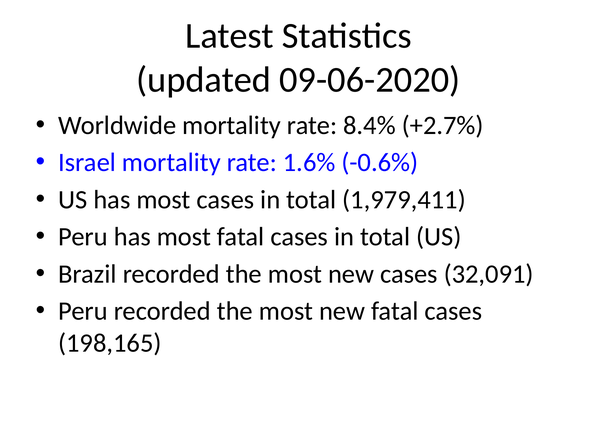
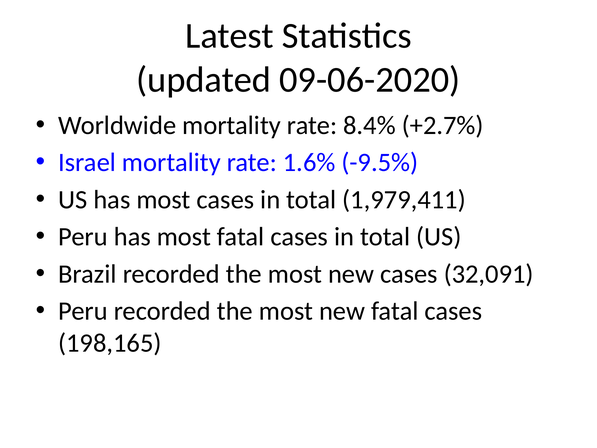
-0.6%: -0.6% -> -9.5% (380, 162)
